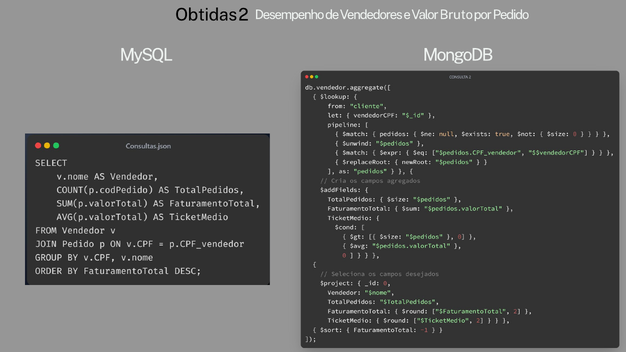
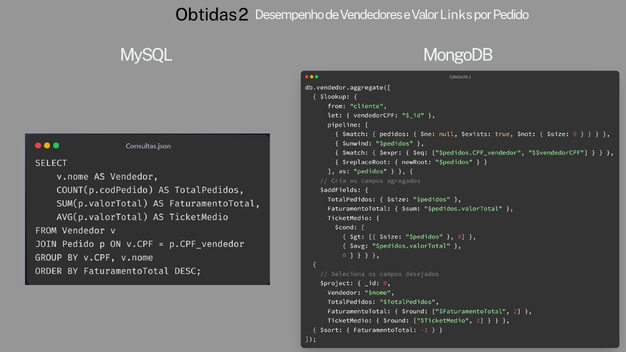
Bruto: Bruto -> Links (456, 15)
